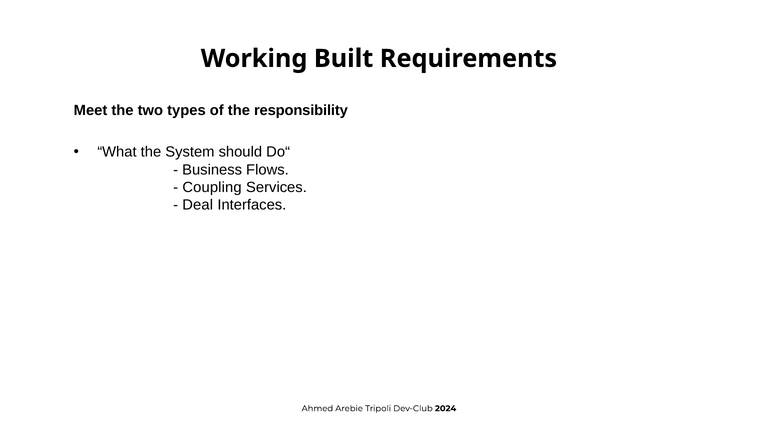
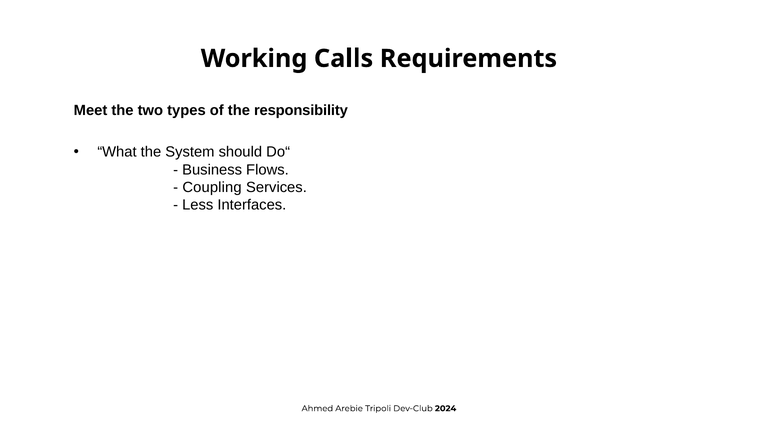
Built: Built -> Calls (344, 59)
Deal: Deal -> Less (198, 205)
